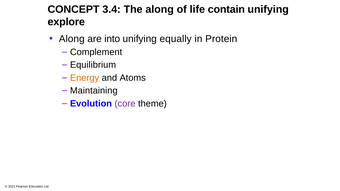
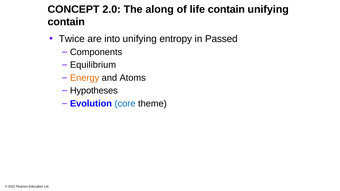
3.4: 3.4 -> 2.0 (112, 9)
explore: explore -> contain (66, 22)
Along: Along -> Twice (72, 39)
equally: equally -> entropy (176, 39)
Protein: Protein -> Passed (221, 39)
Complement: Complement -> Components (96, 52)
Maintaining: Maintaining -> Hypotheses (94, 91)
core colour: purple -> blue (125, 104)
